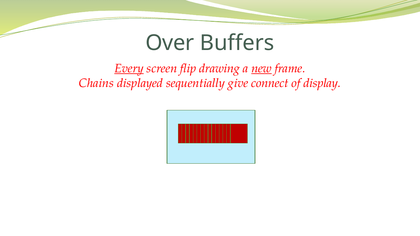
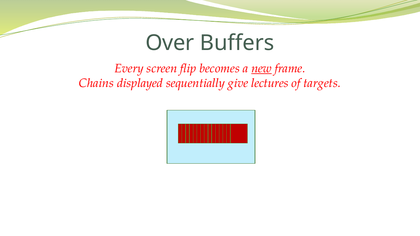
Every underline: present -> none (129, 69)
drawing: drawing -> becomes (220, 69)
connect: connect -> lectures (270, 83)
display: display -> targets (322, 83)
